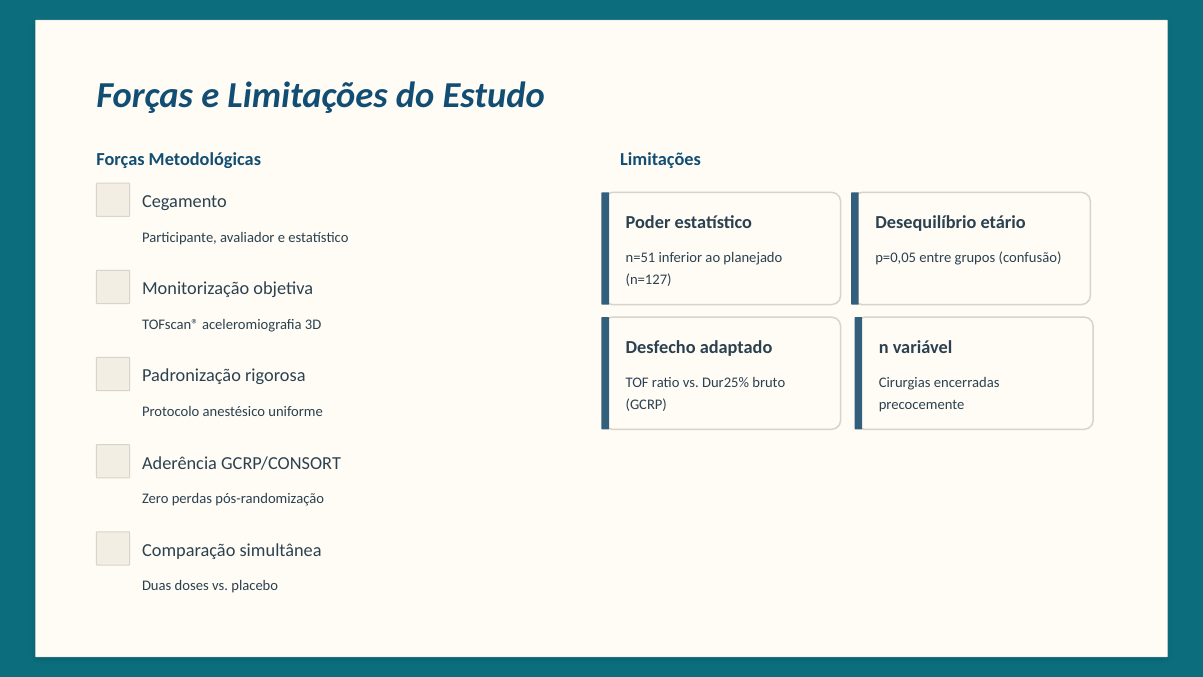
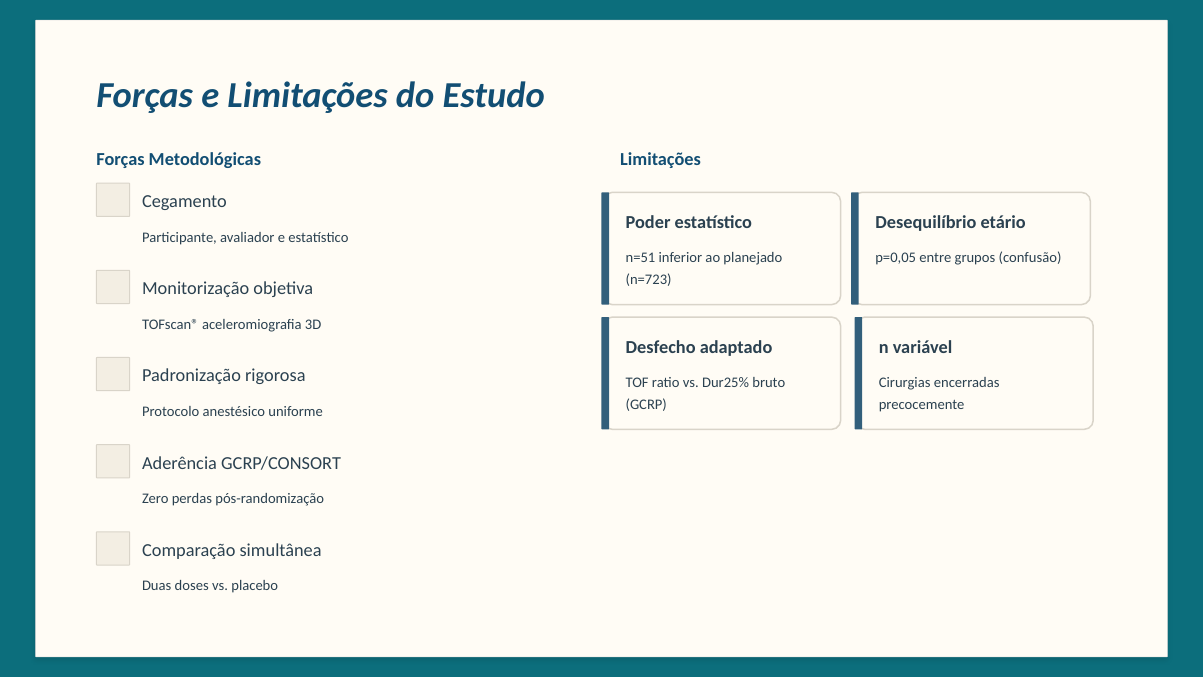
n=127: n=127 -> n=723 (649, 279)
